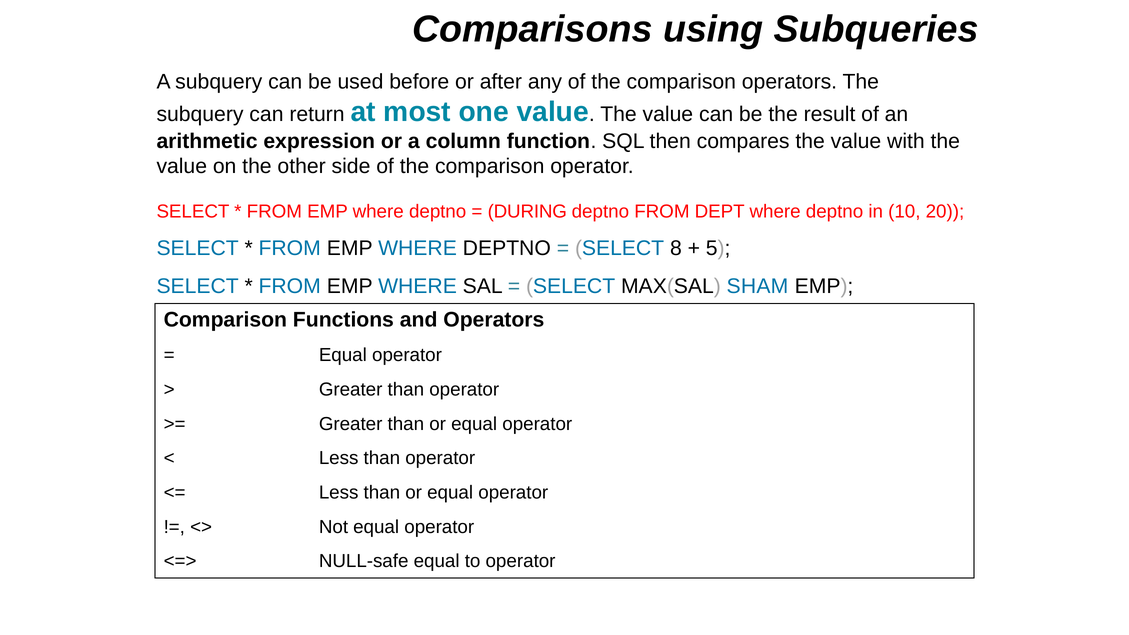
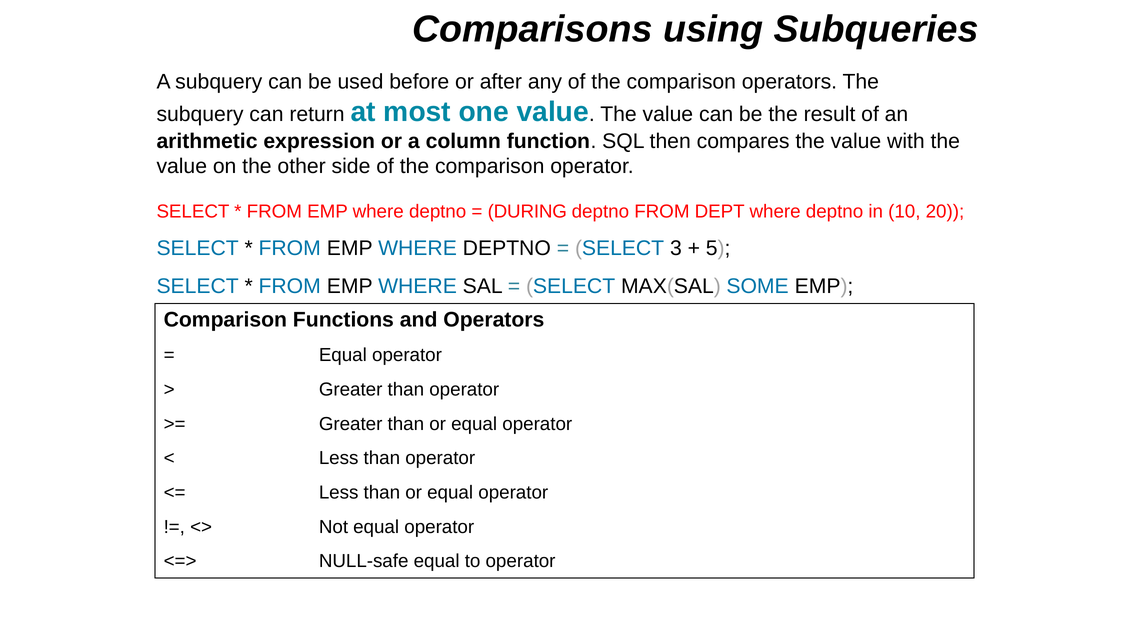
8: 8 -> 3 (676, 248)
SHAM: SHAM -> SOME (758, 286)
